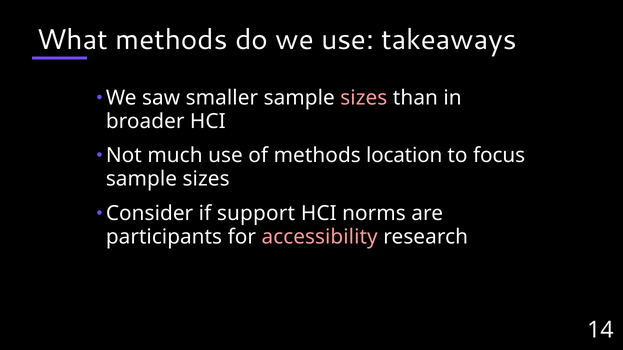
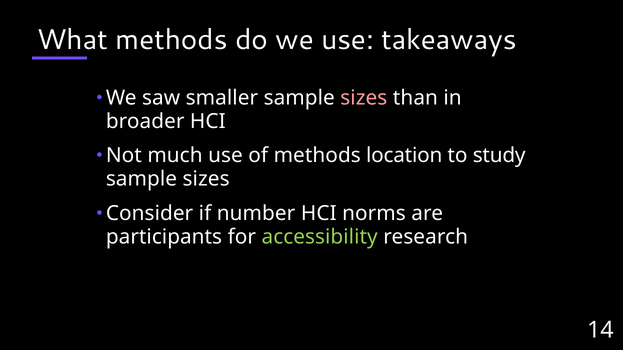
focus: focus -> study (499, 156)
support: support -> number (256, 213)
accessibility colour: pink -> light green (320, 237)
